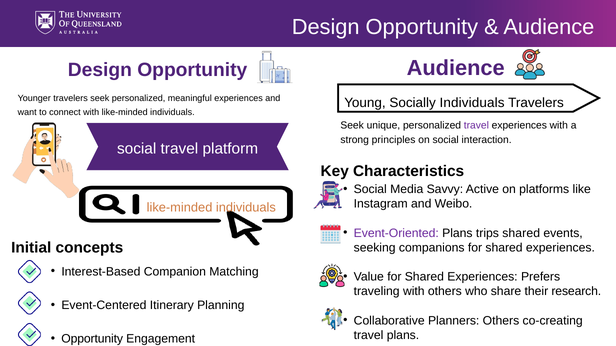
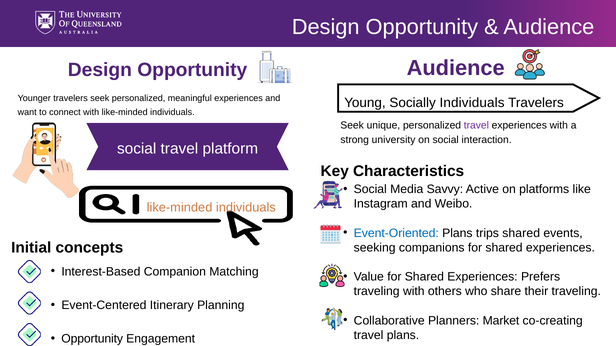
principles: principles -> university (394, 140)
Event-Oriented colour: purple -> blue (396, 233)
their research: research -> traveling (576, 292)
Planners Others: Others -> Market (501, 321)
